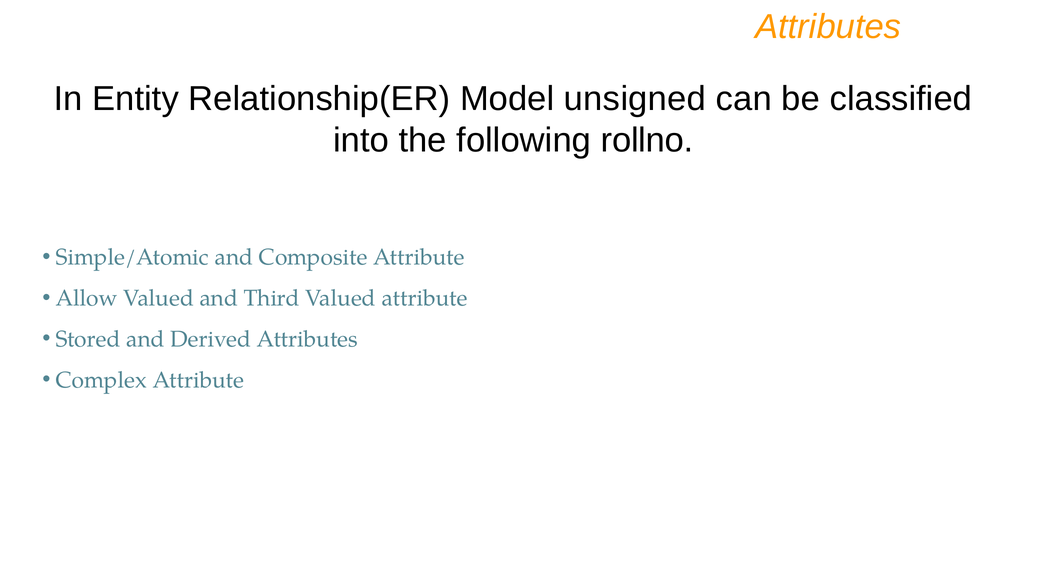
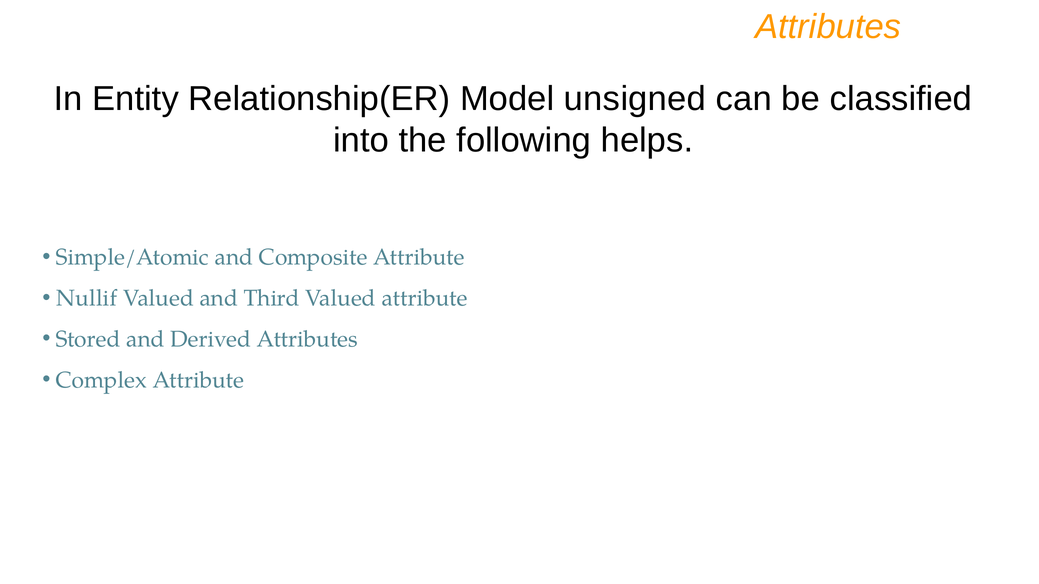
rollno: rollno -> helps (647, 140)
Allow: Allow -> Nullif (87, 299)
